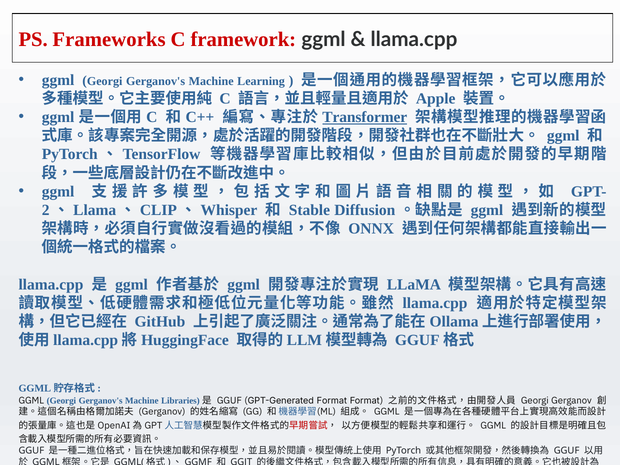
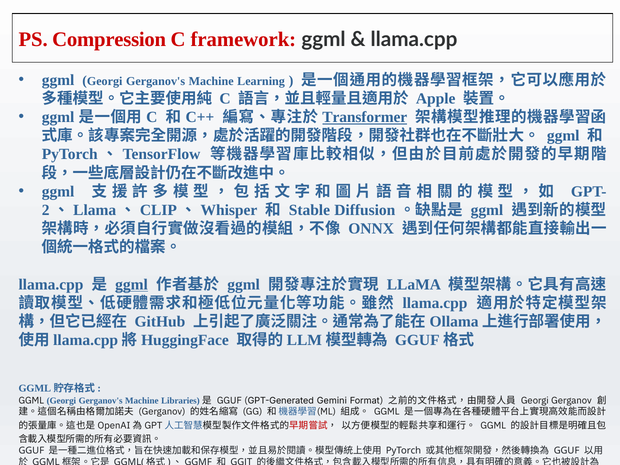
Frameworks: Frameworks -> Compression (109, 39)
ggml underline: none -> present (132, 285)
GPT-Generated Format: Format -> Gemini (332, 401)
